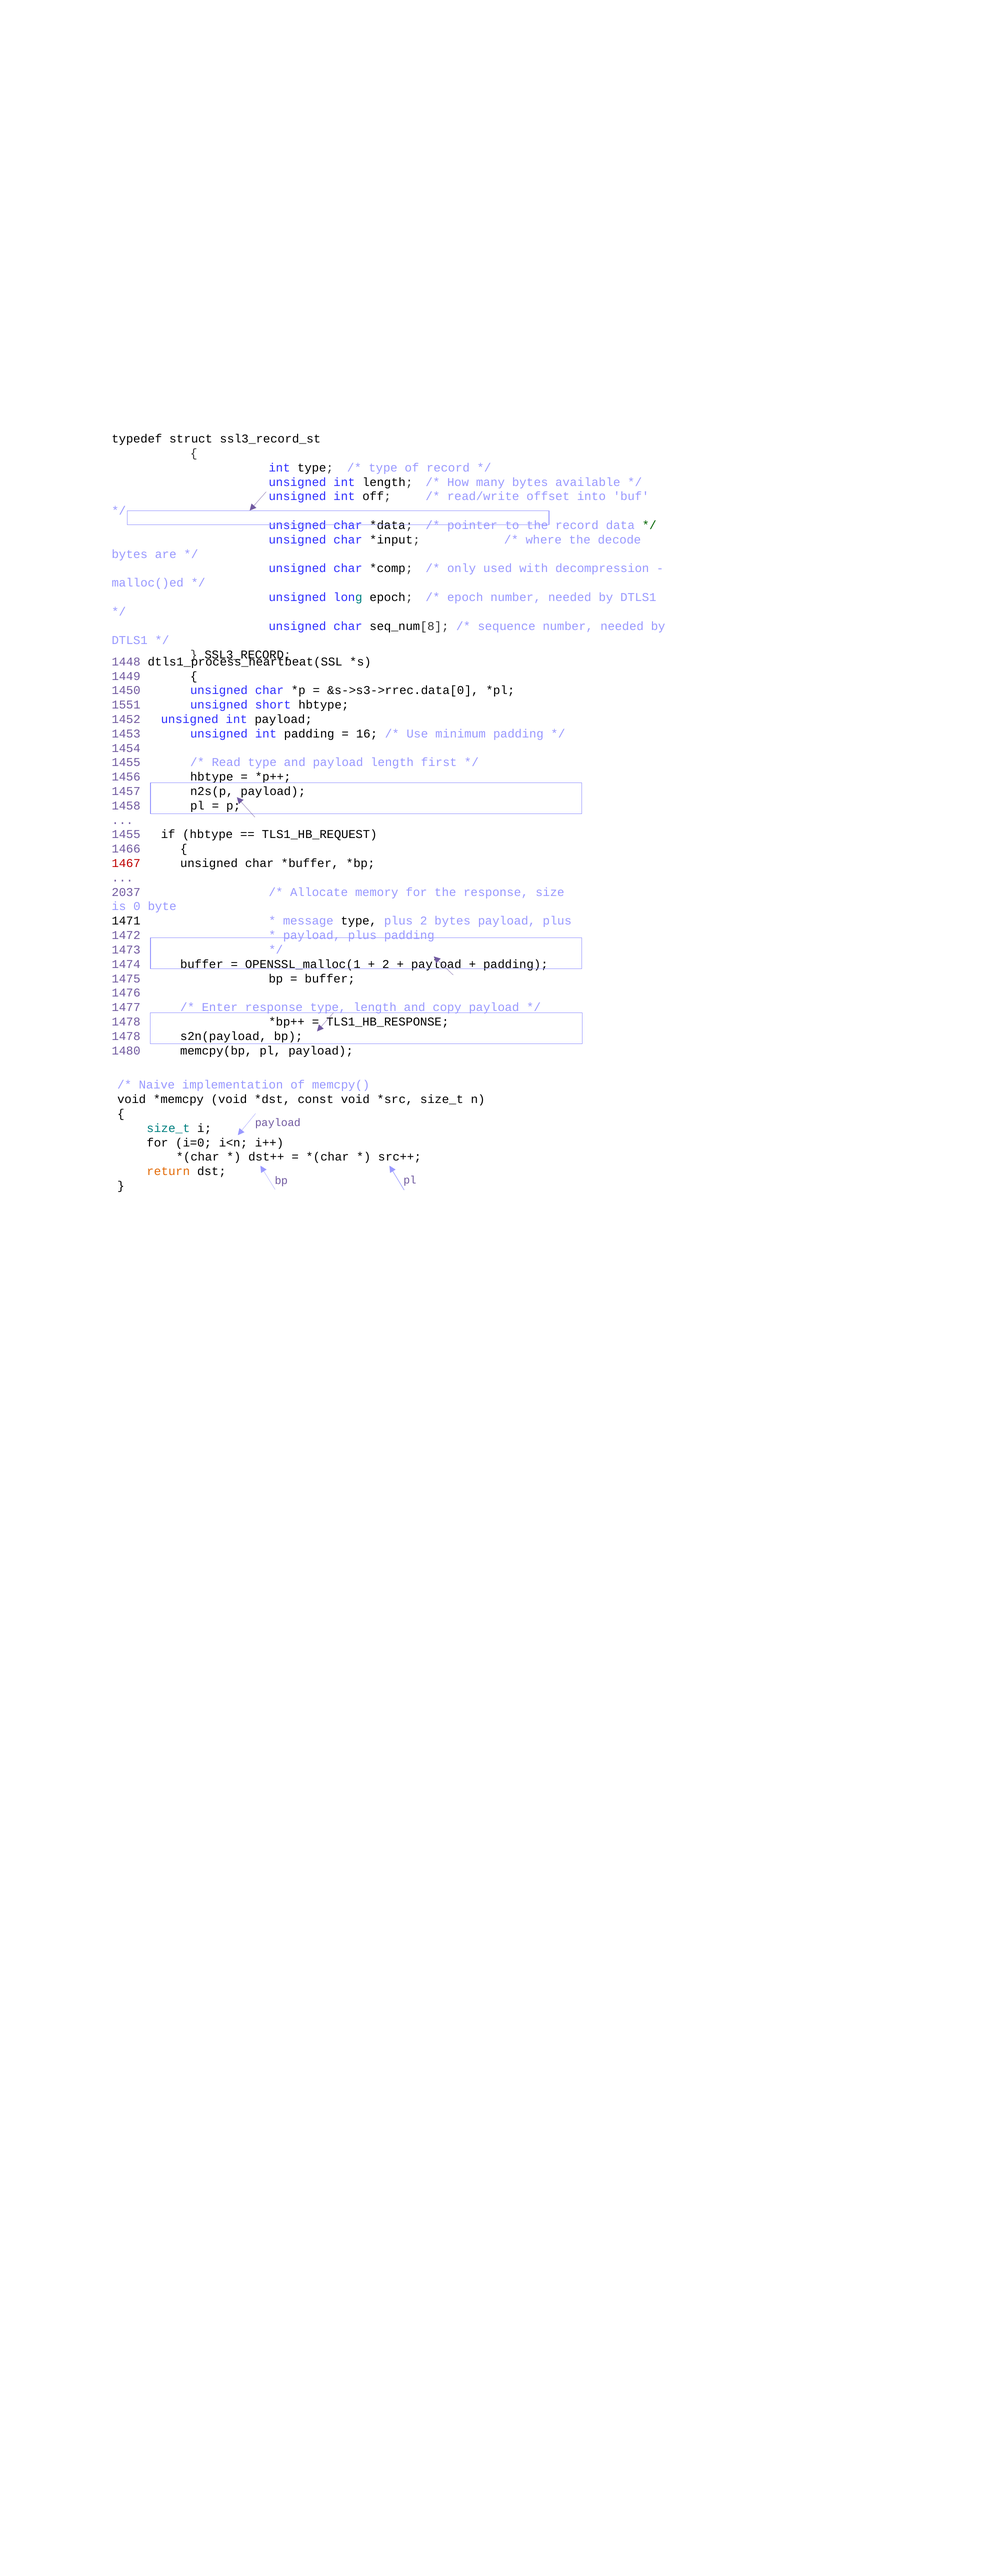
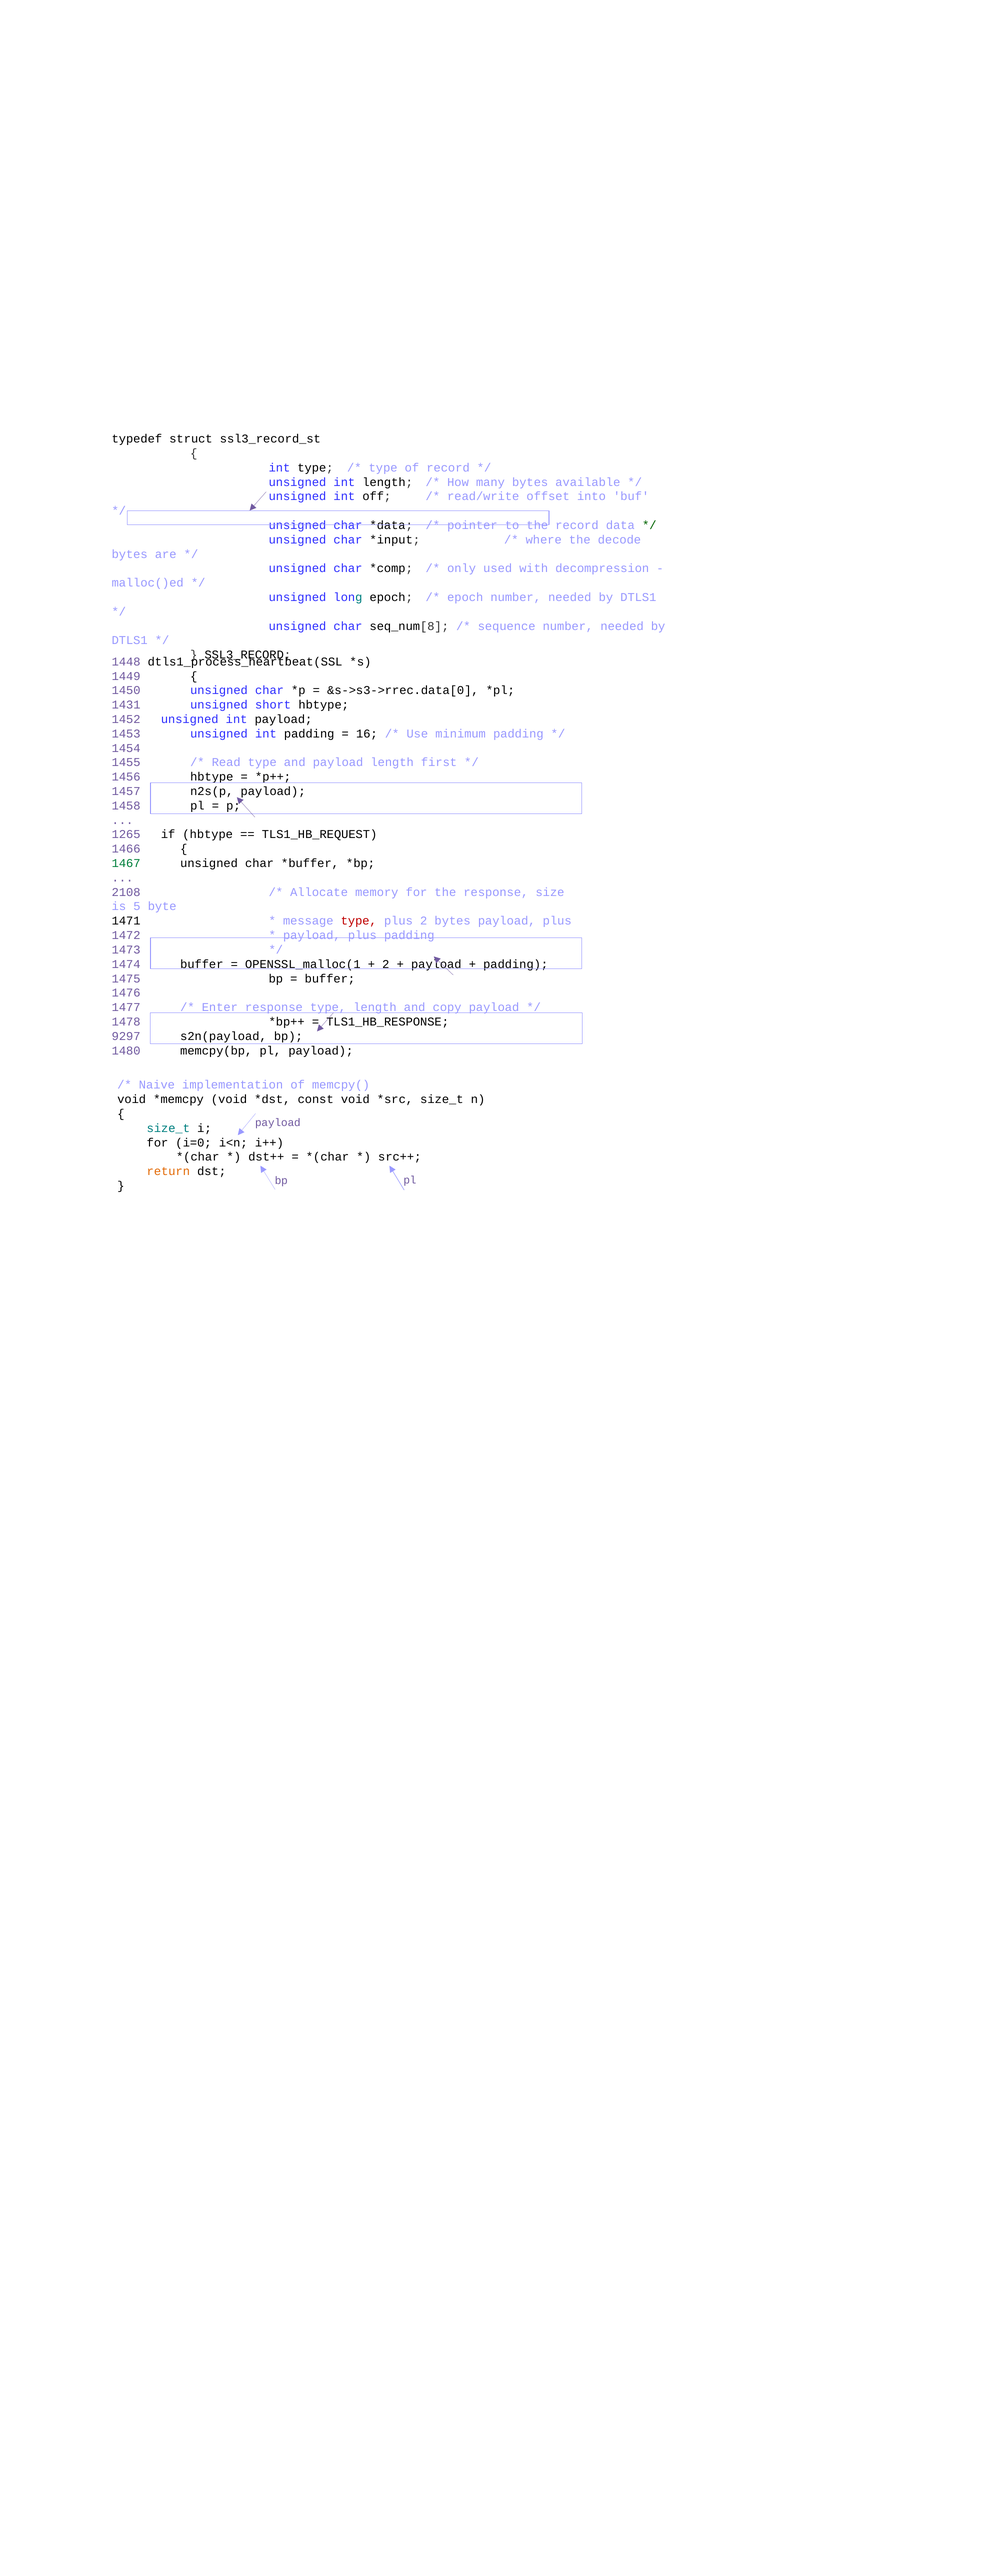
1551: 1551 -> 1431 (126, 705)
1455: 1455 -> 1265 (126, 834)
1467 colour: red -> green (126, 863)
2037: 2037 -> 2108 (126, 892)
0: 0 -> 5 (137, 906)
type colour: black -> red (359, 921)
1478: 1478 -> 9297 (126, 1036)
